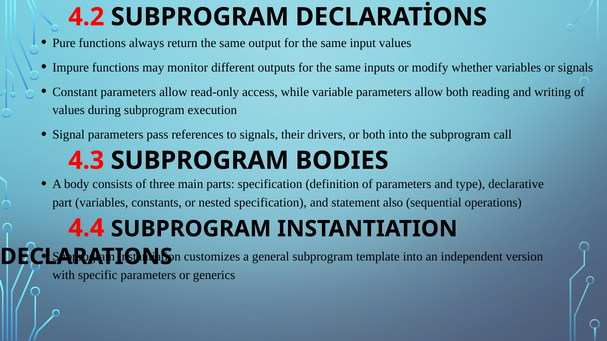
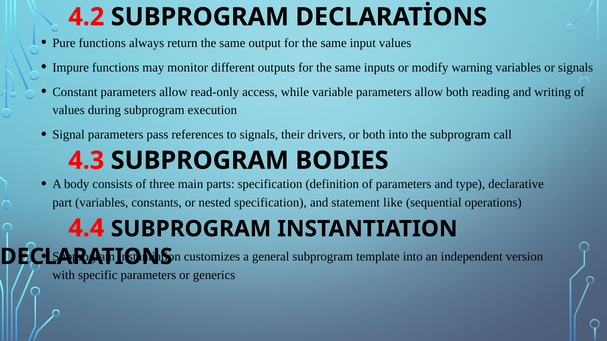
whether: whether -> warning (472, 67)
also: also -> like (393, 203)
